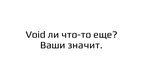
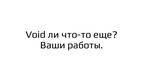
значит: значит -> работы (85, 45)
